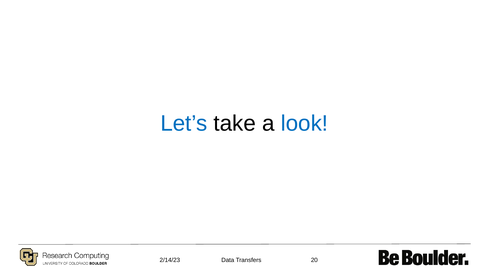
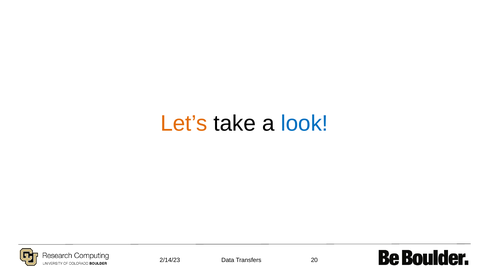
Let’s colour: blue -> orange (184, 123)
